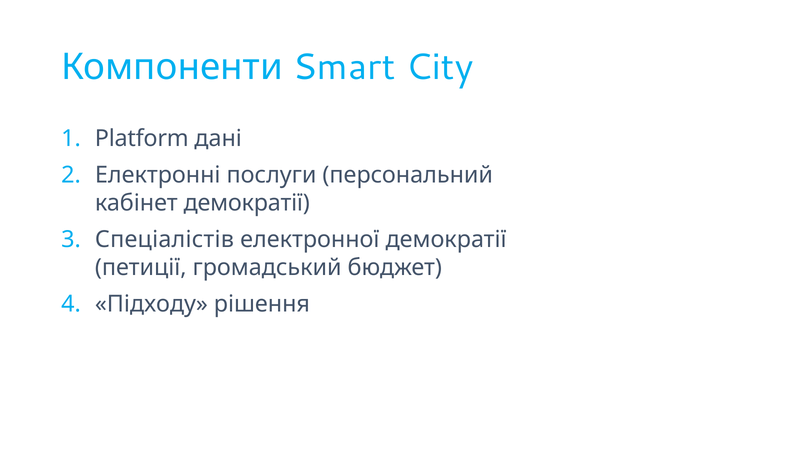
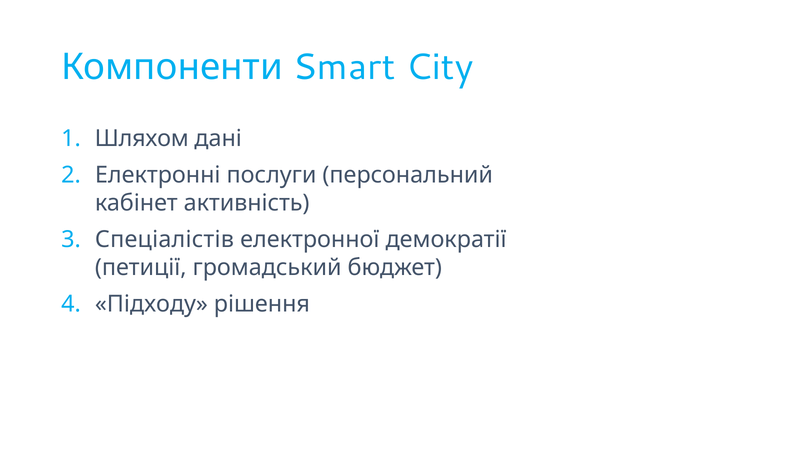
Platform: Platform -> Шляхом (142, 139)
кабінет демократії: демократії -> активність (247, 203)
